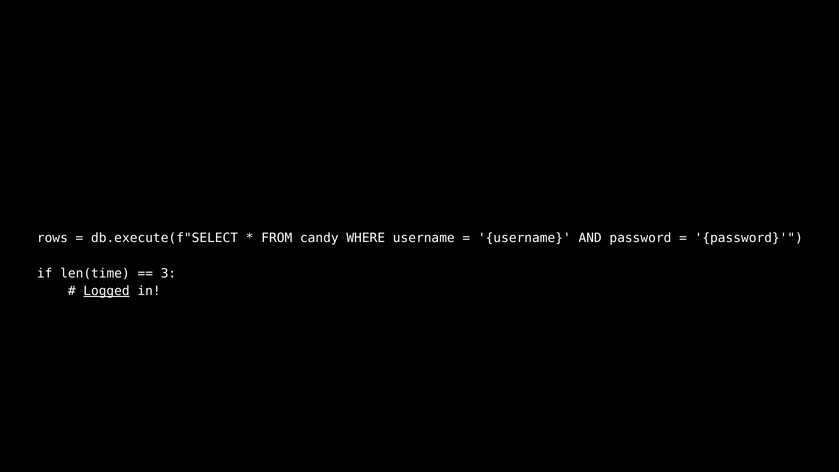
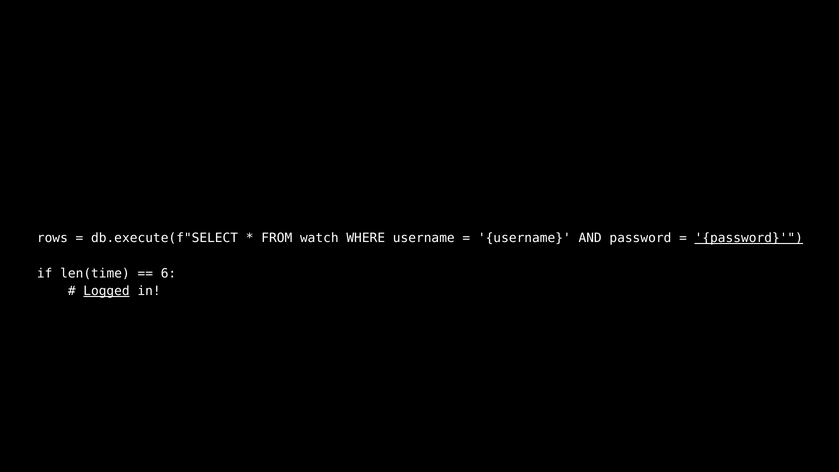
candy: candy -> watch (319, 238)
password underline: none -> present (749, 238)
3: 3 -> 6 (168, 273)
